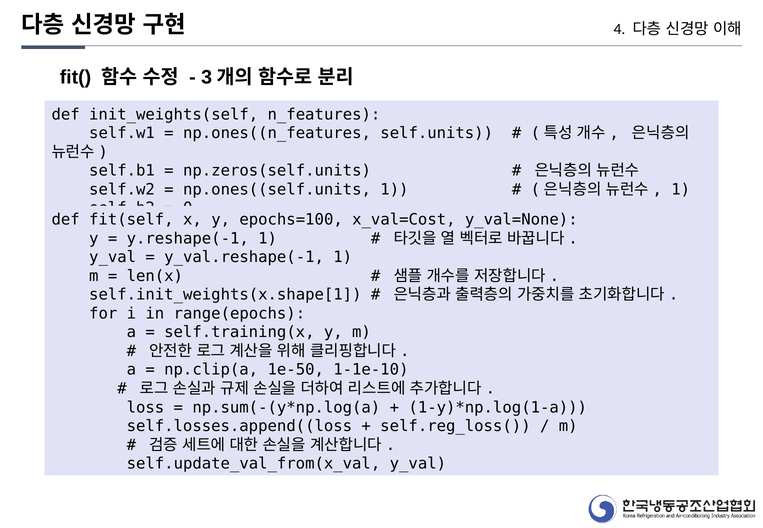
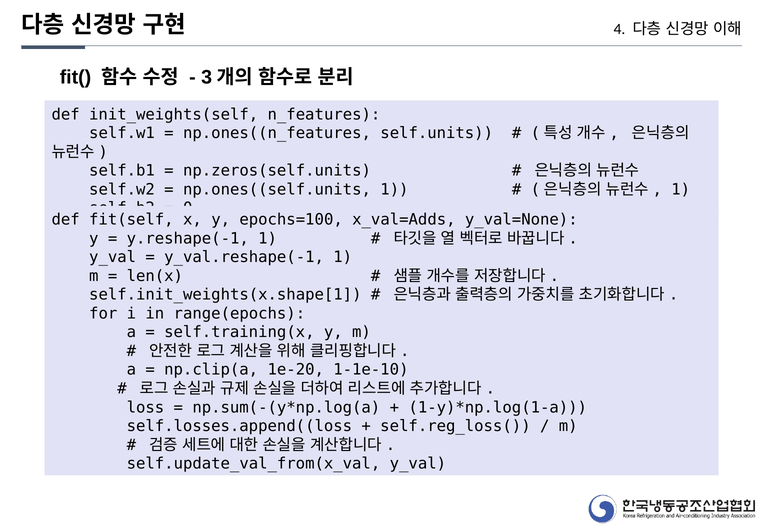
x_val=Cost: x_val=Cost -> x_val=Adds (404, 220)
1e-50: 1e-50 -> 1e-20 (296, 370)
